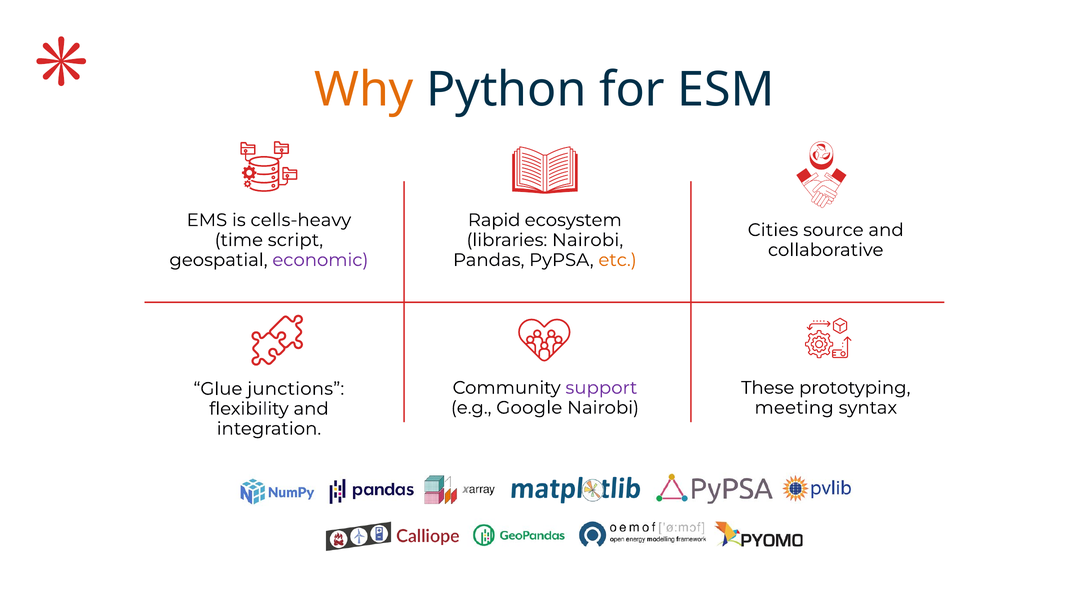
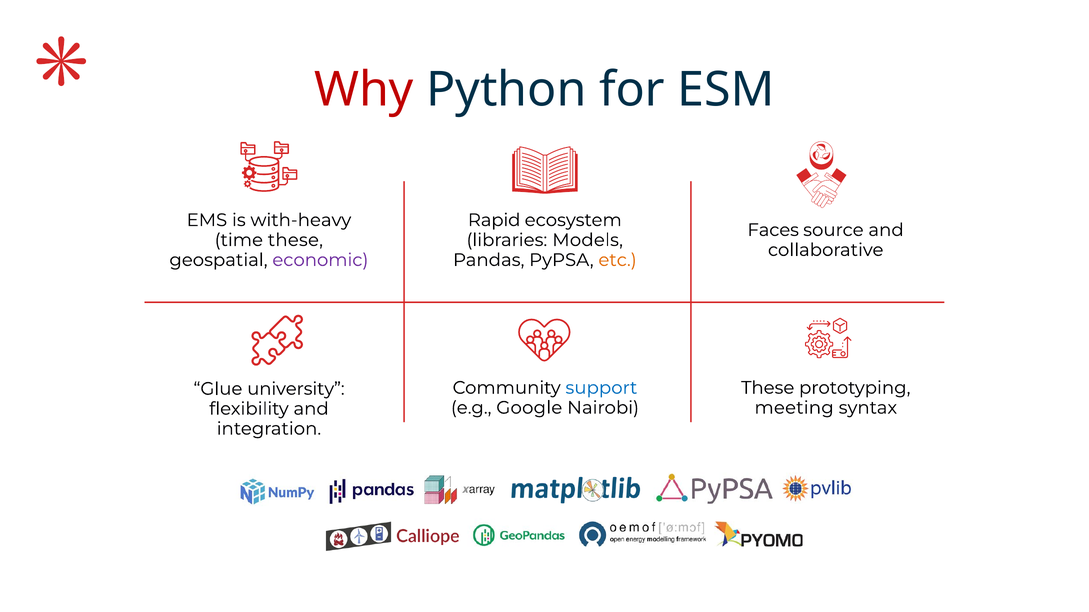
Why colour: orange -> red (364, 90)
cells-heavy: cells-heavy -> with-heavy (301, 220)
Cities: Cities -> Faces (773, 230)
time script: script -> these (295, 240)
libraries Nairobi: Nairobi -> Models (588, 240)
support colour: purple -> blue (601, 388)
junctions: junctions -> university (296, 389)
